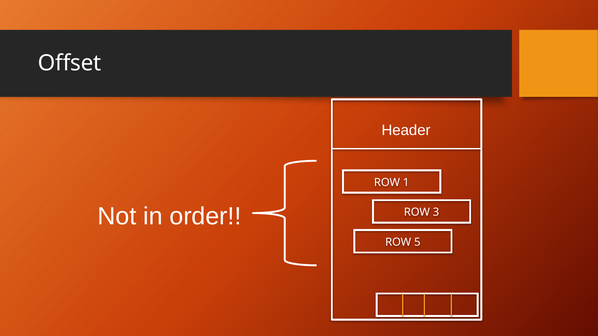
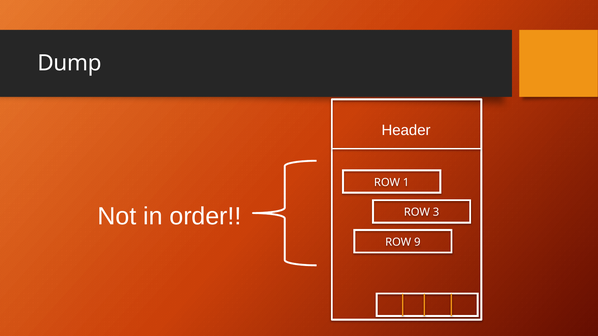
Offset: Offset -> Dump (70, 63)
5: 5 -> 9 (417, 242)
